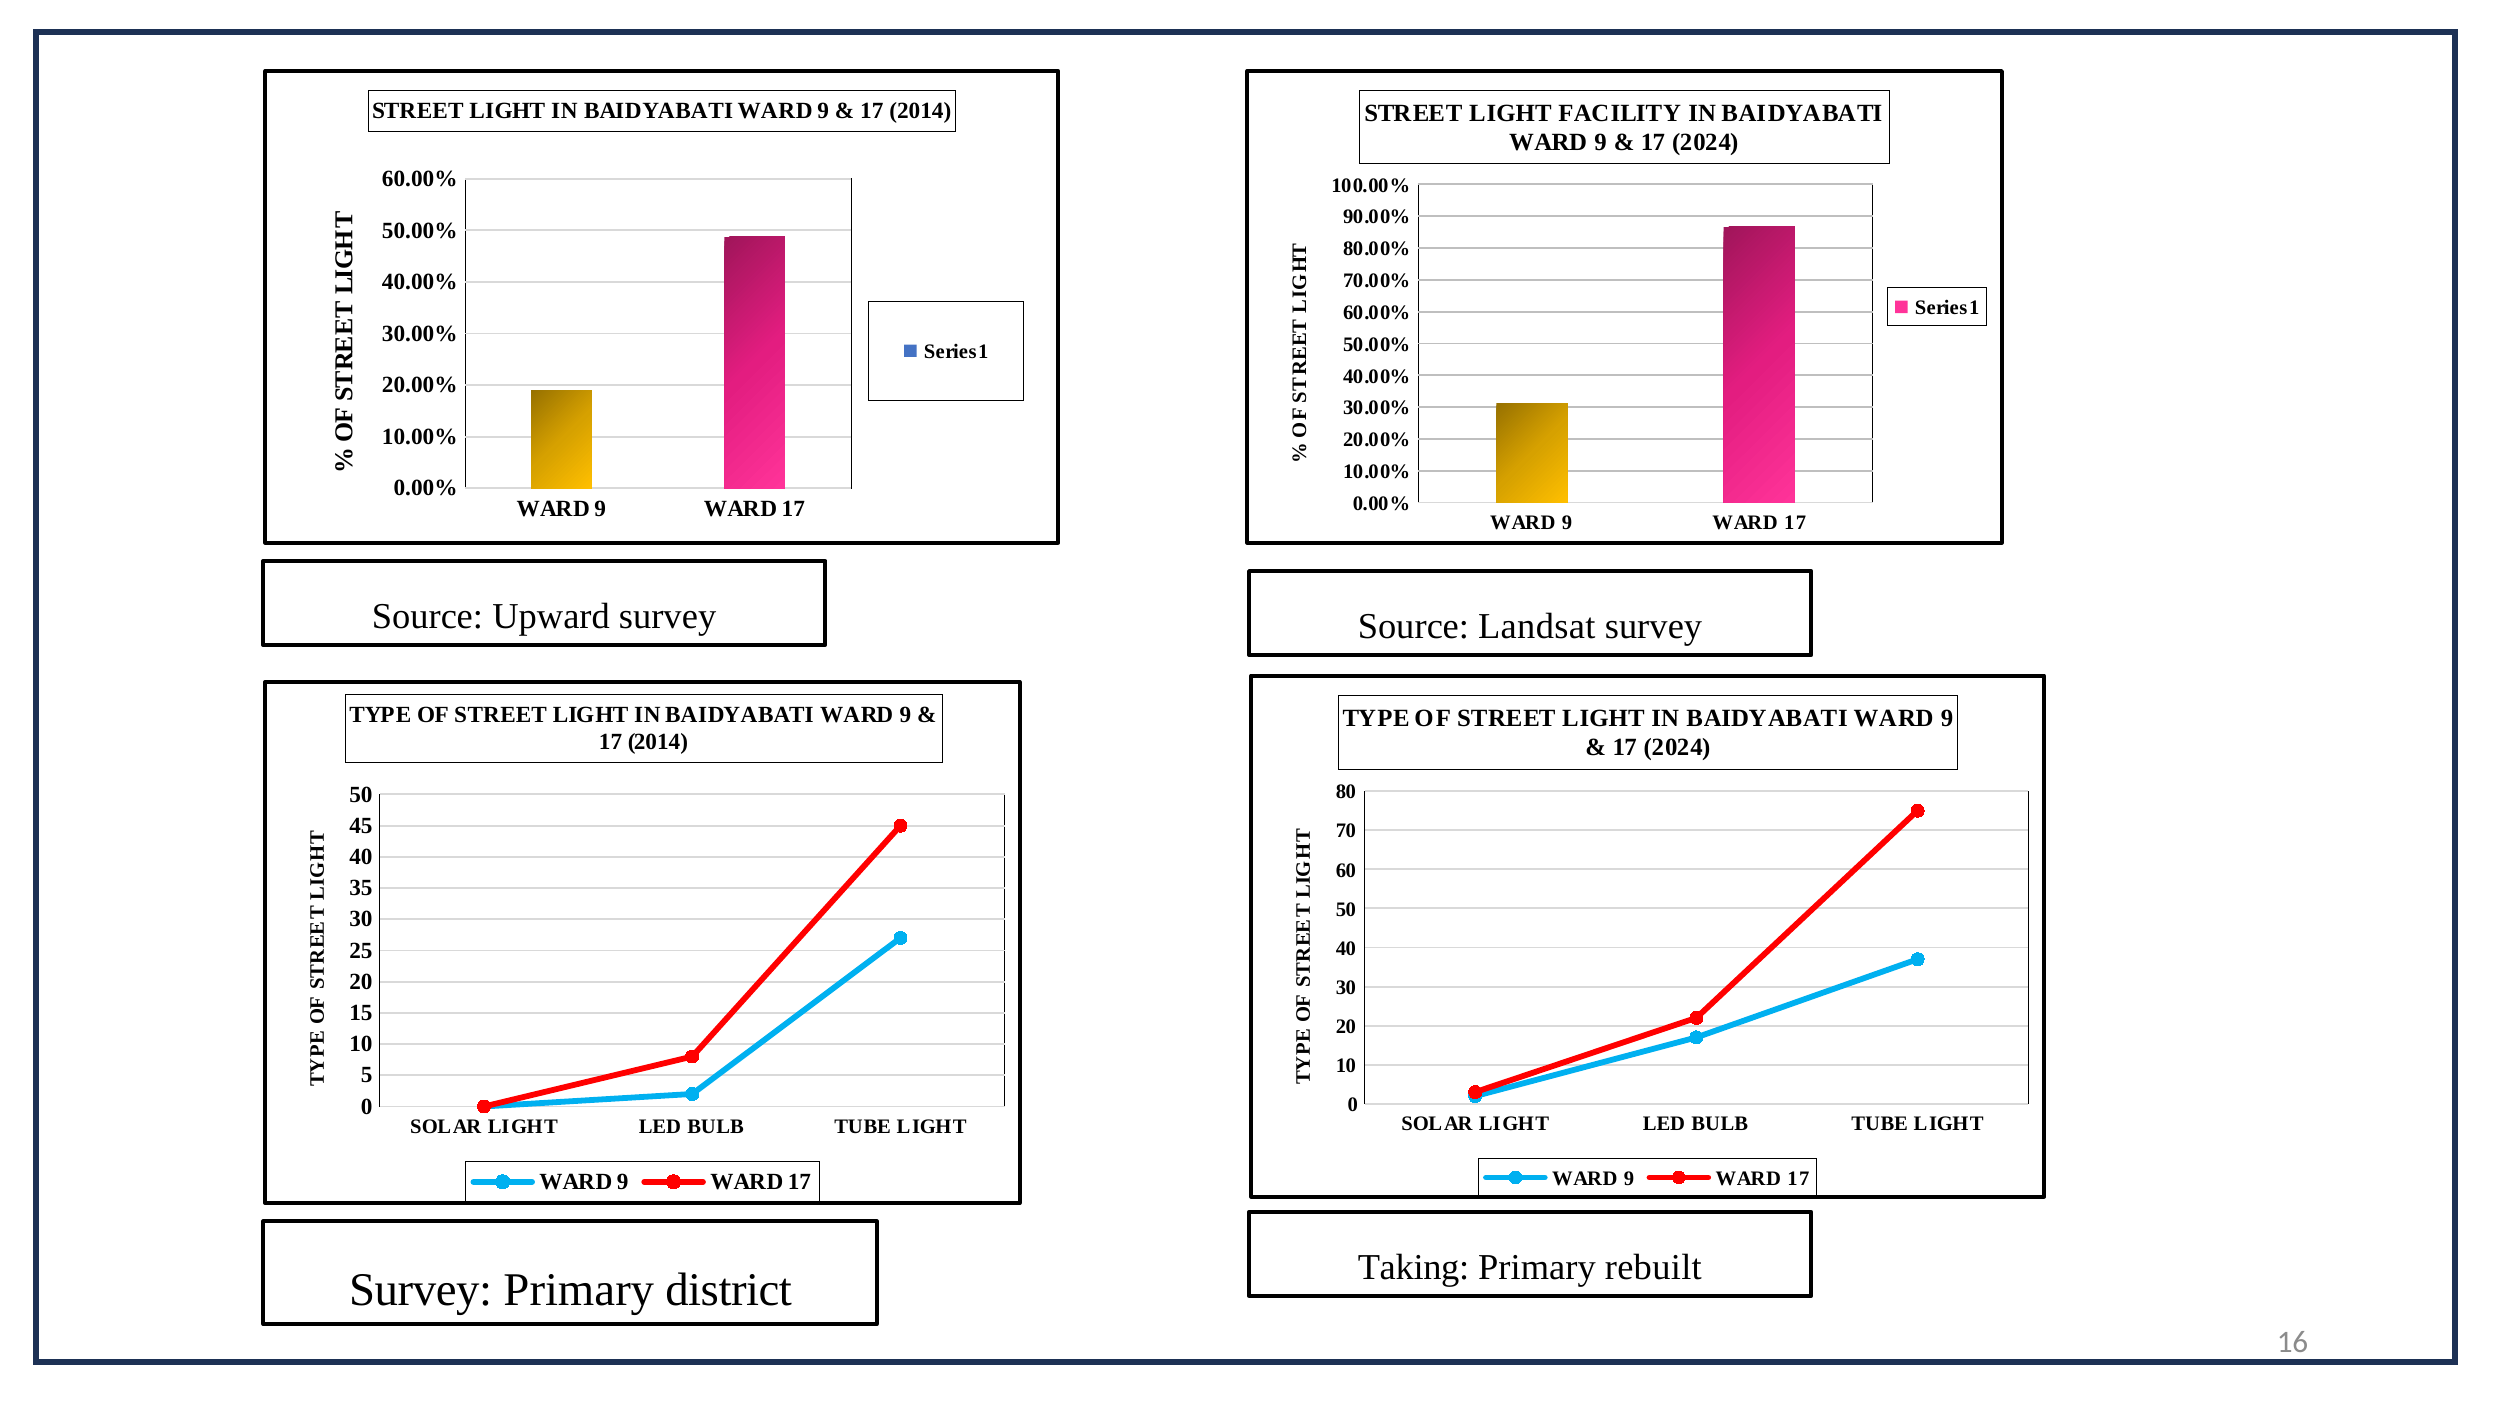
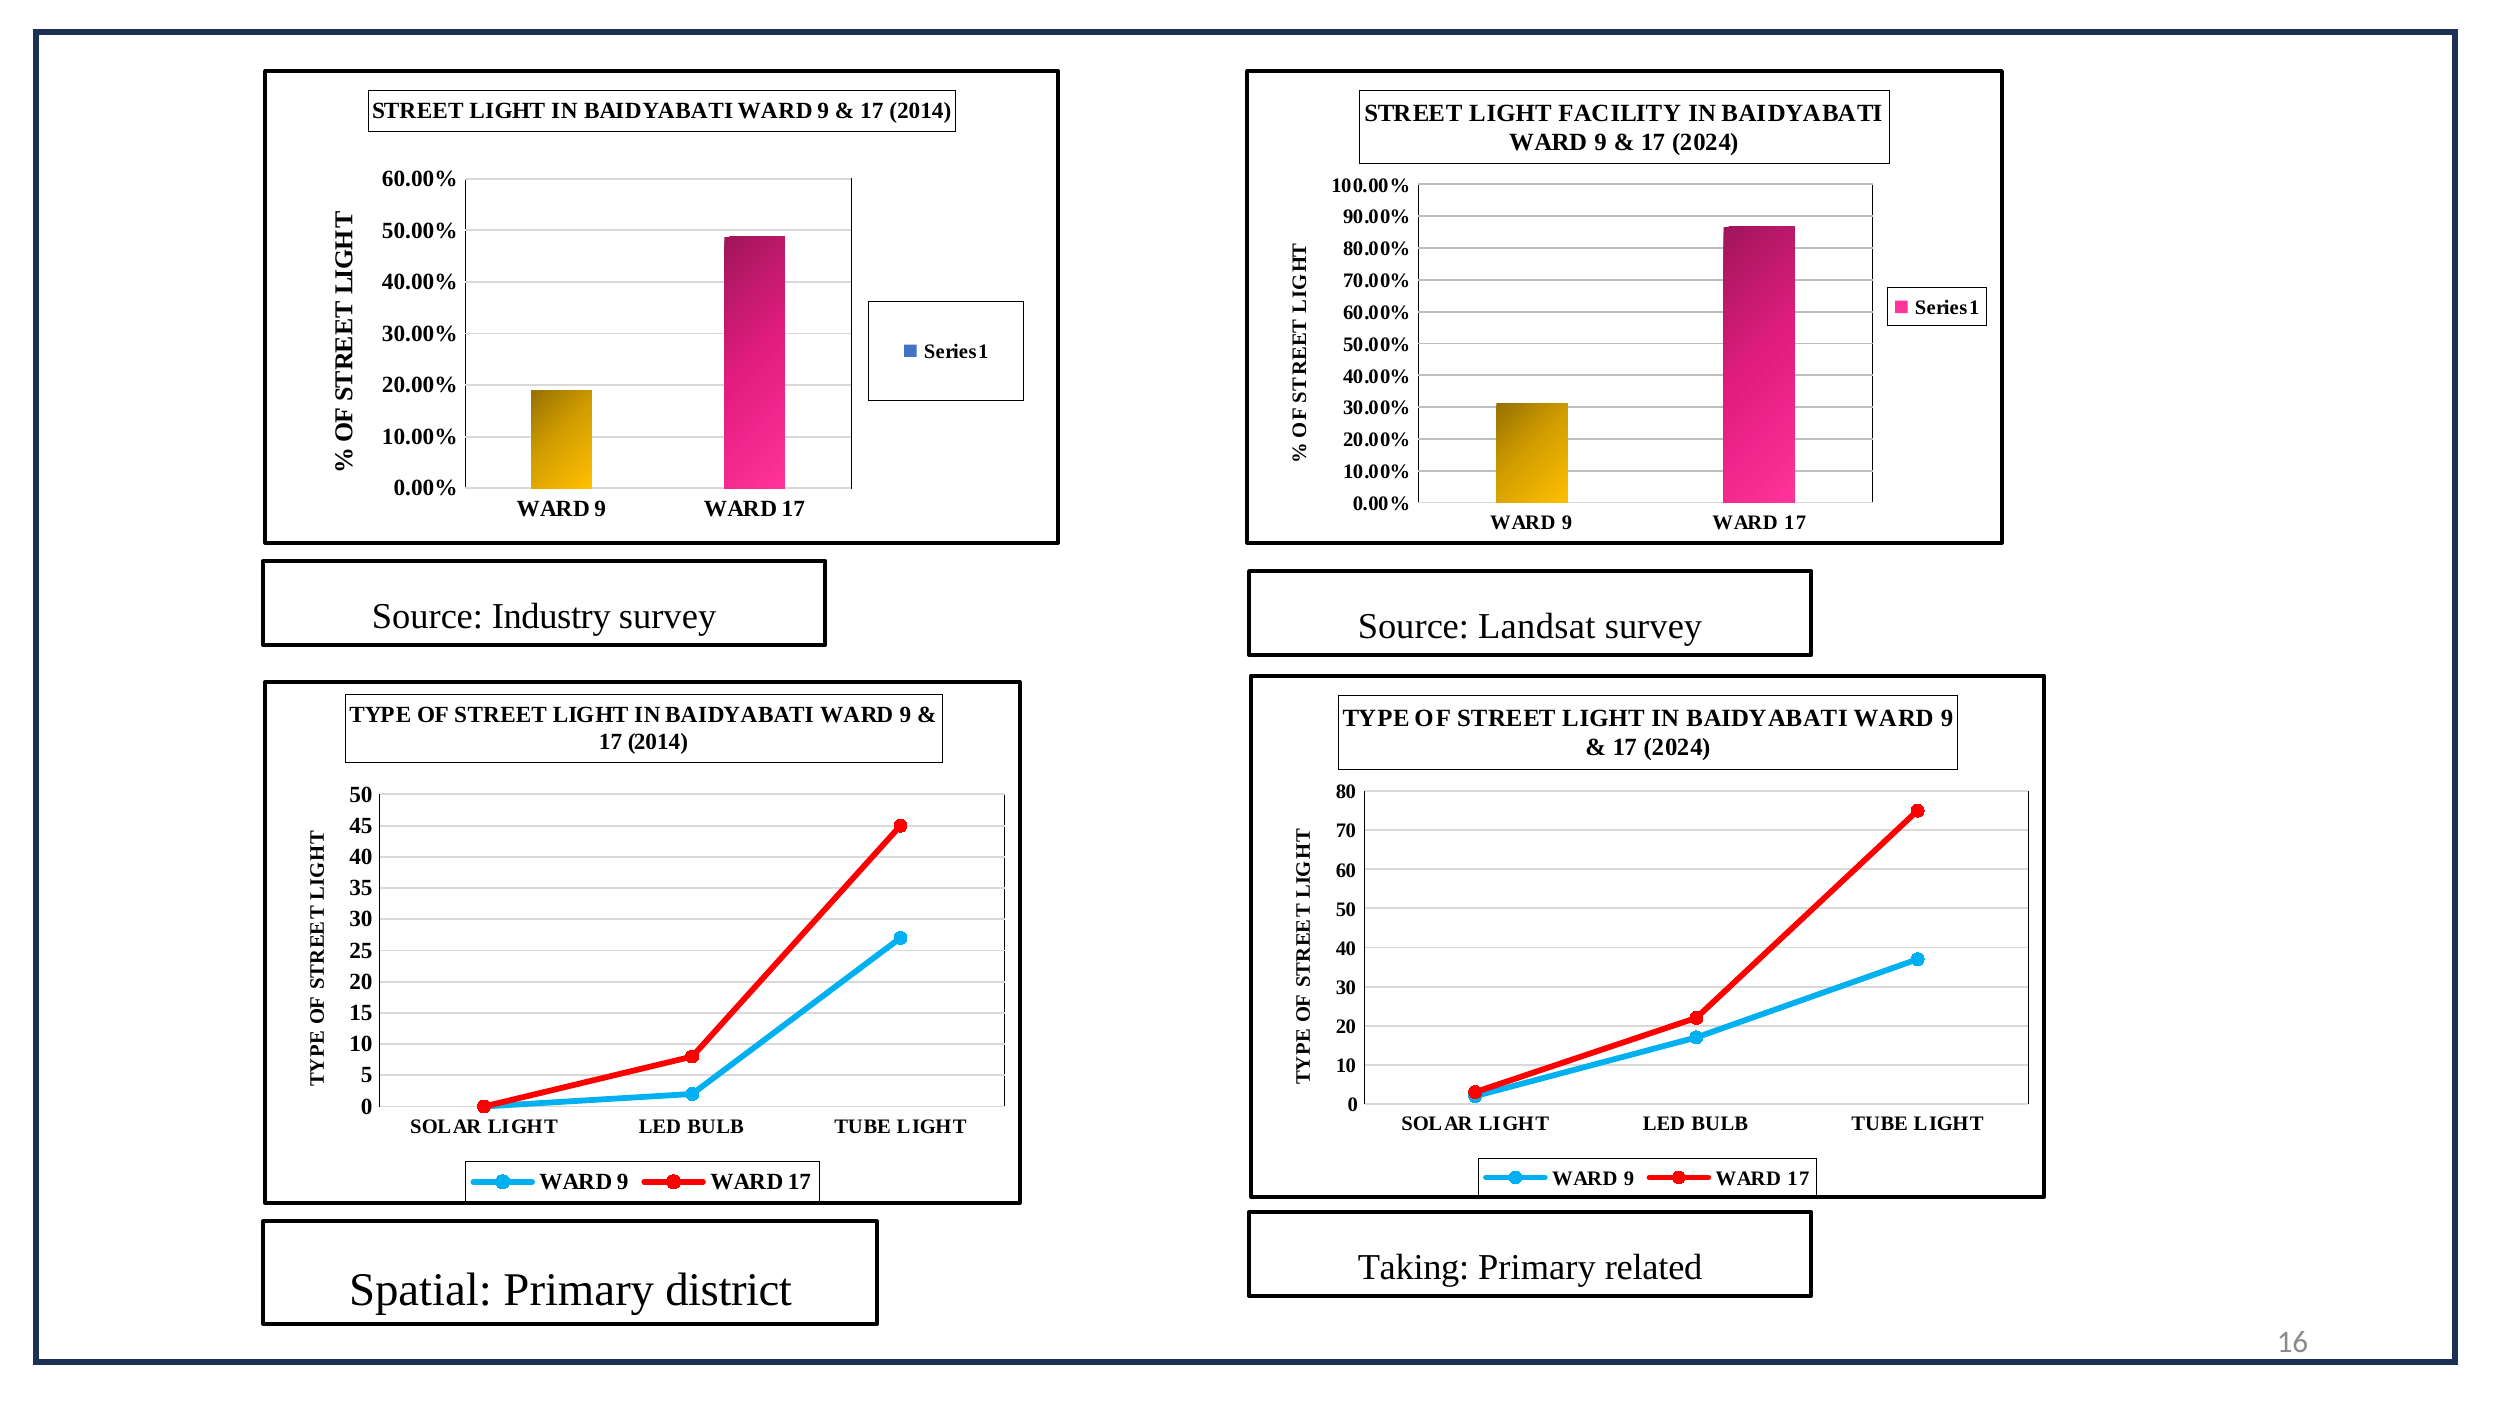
Upward: Upward -> Industry (551, 616)
rebuilt: rebuilt -> related (1654, 1267)
Survey: Survey -> Spatial (420, 1290)
